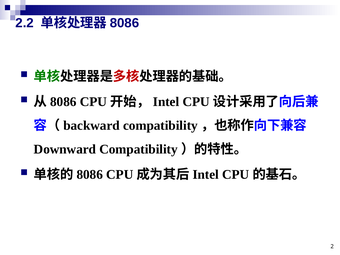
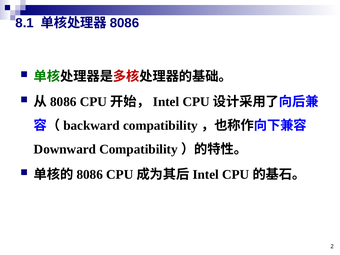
2.2: 2.2 -> 8.1 (25, 23)
